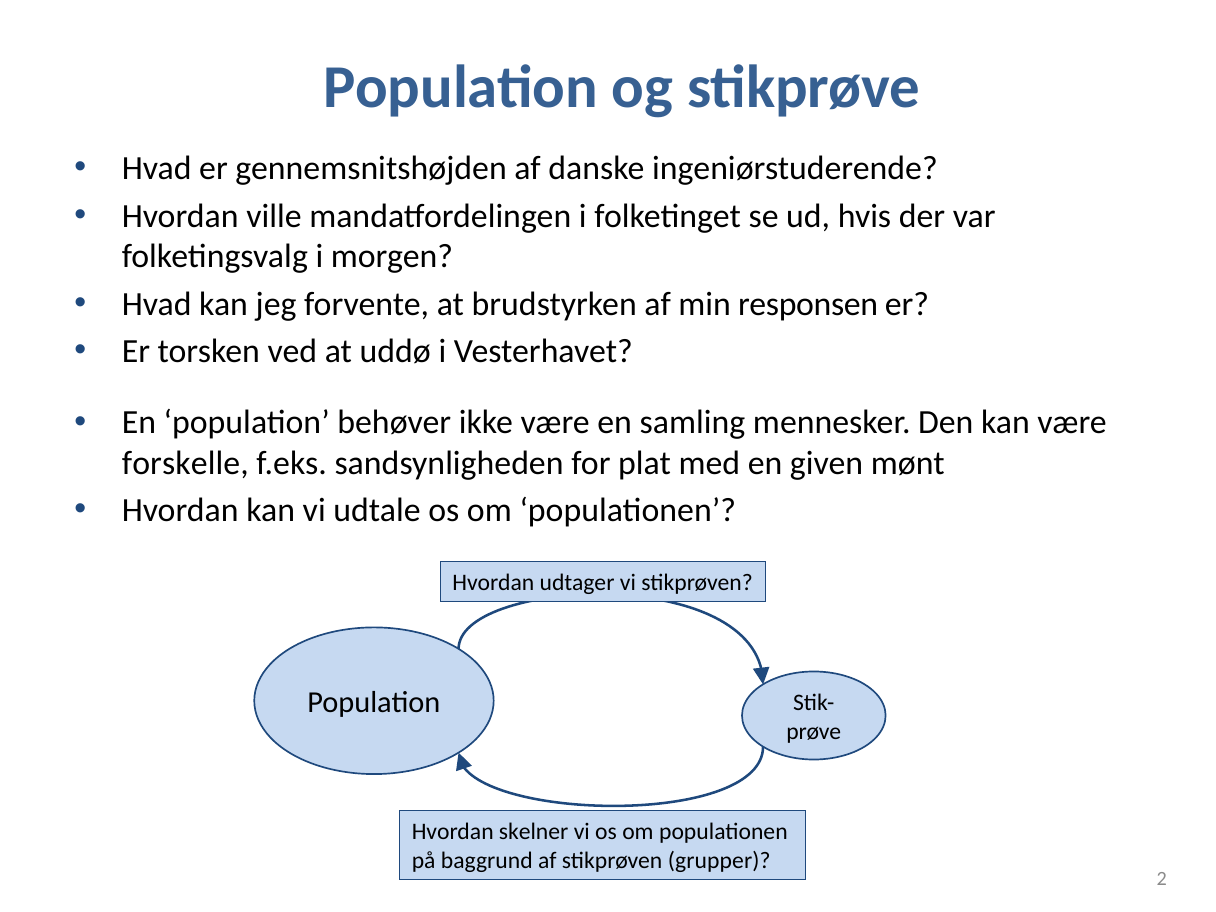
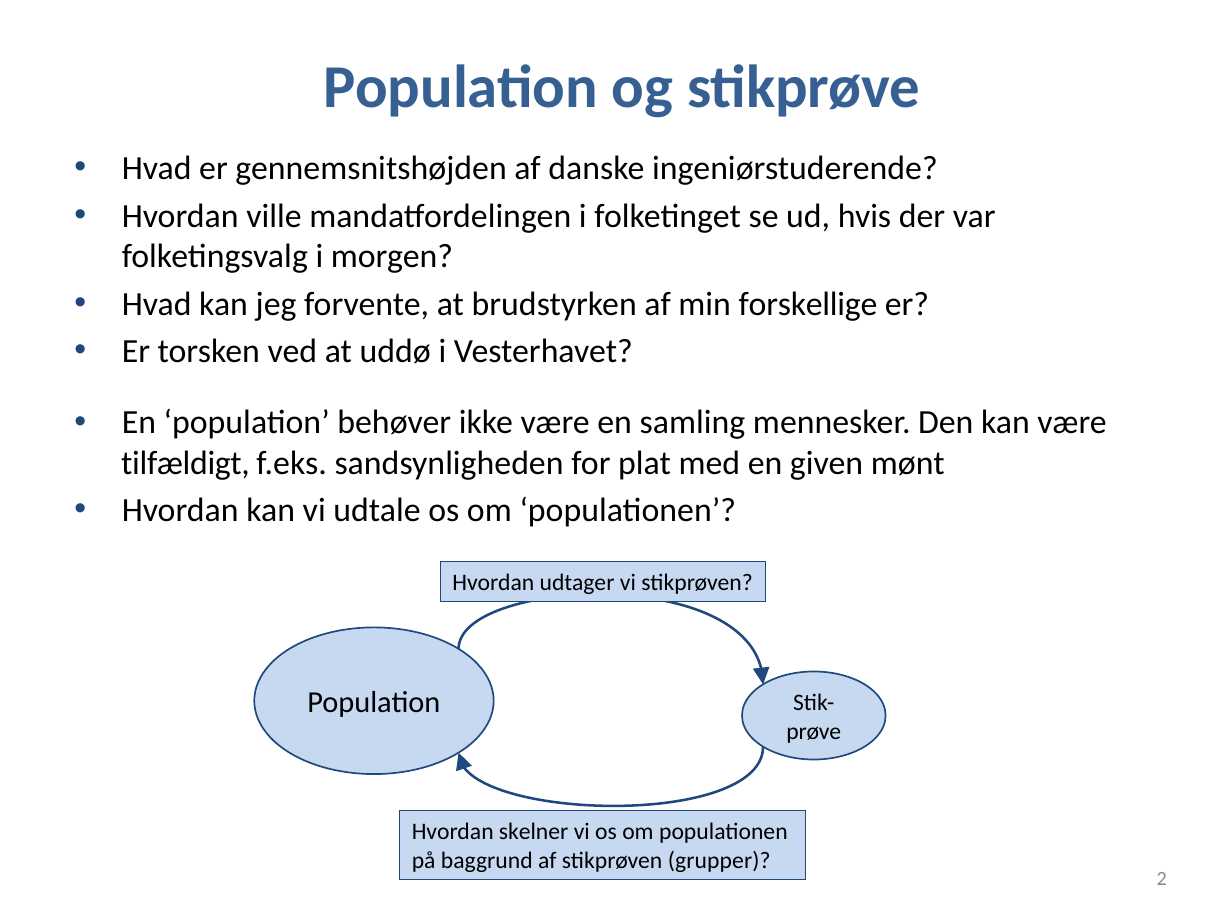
responsen: responsen -> forskellige (808, 304)
forskelle: forskelle -> tilfældigt (186, 463)
